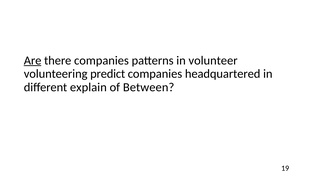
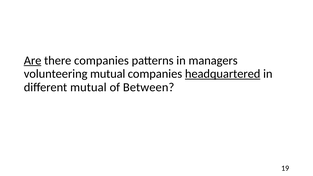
volunteer: volunteer -> managers (213, 60)
volunteering predict: predict -> mutual (108, 74)
headquartered underline: none -> present (223, 74)
different explain: explain -> mutual (88, 87)
